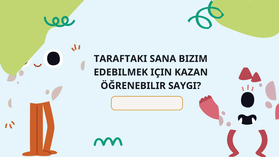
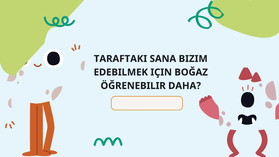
KAZAN: KAZAN -> BOĞAZ (191, 72)
SAYGI: SAYGI -> DAHA (185, 86)
